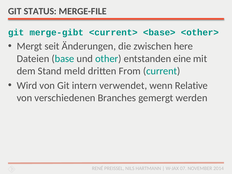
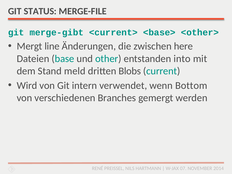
seit: seit -> line (52, 46)
eine: eine -> into (182, 59)
From: From -> Blobs (130, 71)
Relative: Relative -> Bottom (191, 85)
